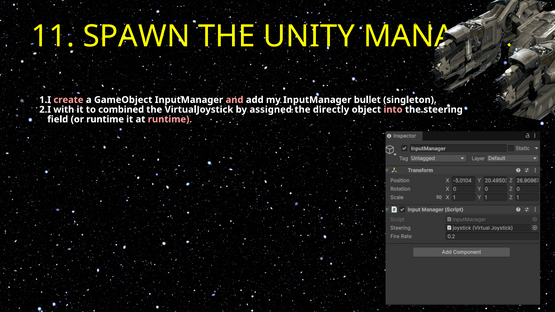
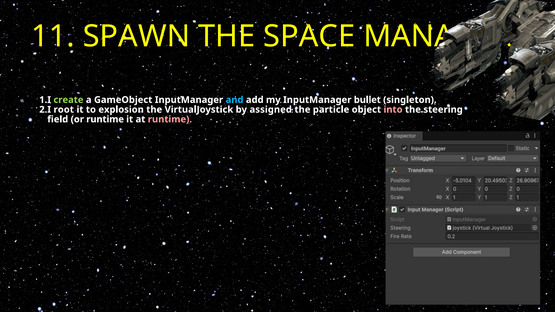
UNITY: UNITY -> SPACE (309, 36)
create colour: pink -> light green (68, 100)
and colour: pink -> light blue (235, 100)
with: with -> root (64, 110)
combined: combined -> explosion (121, 110)
directly: directly -> particle (331, 110)
